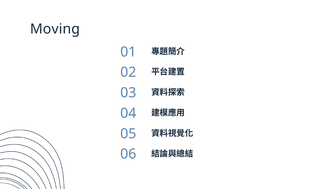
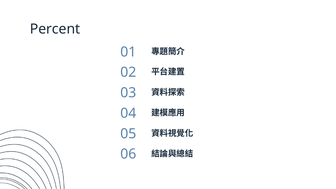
Moving: Moving -> Percent (55, 29)
